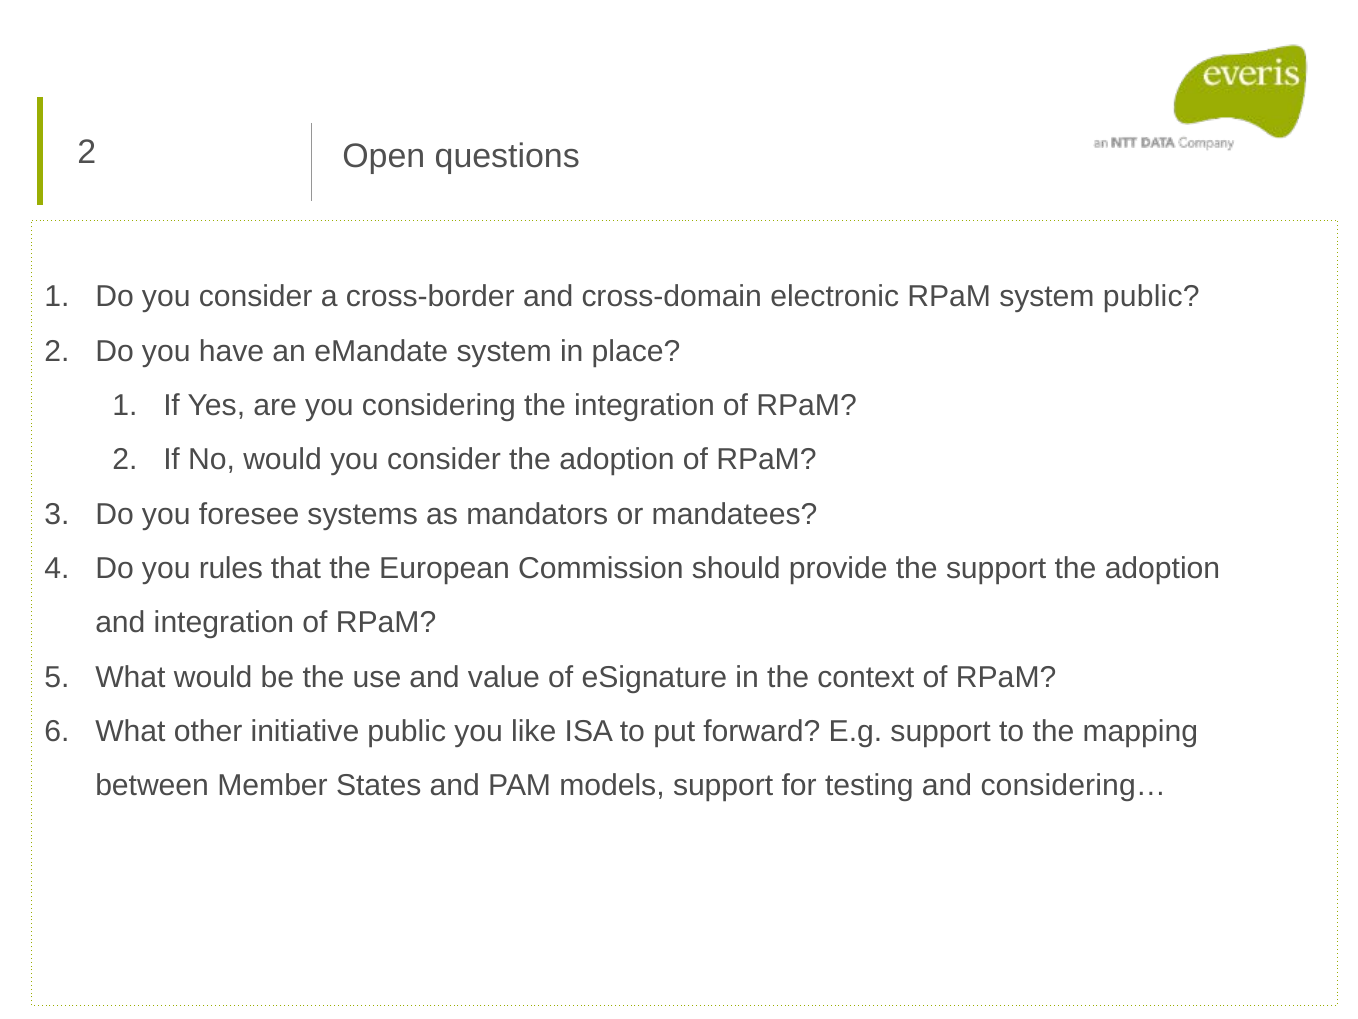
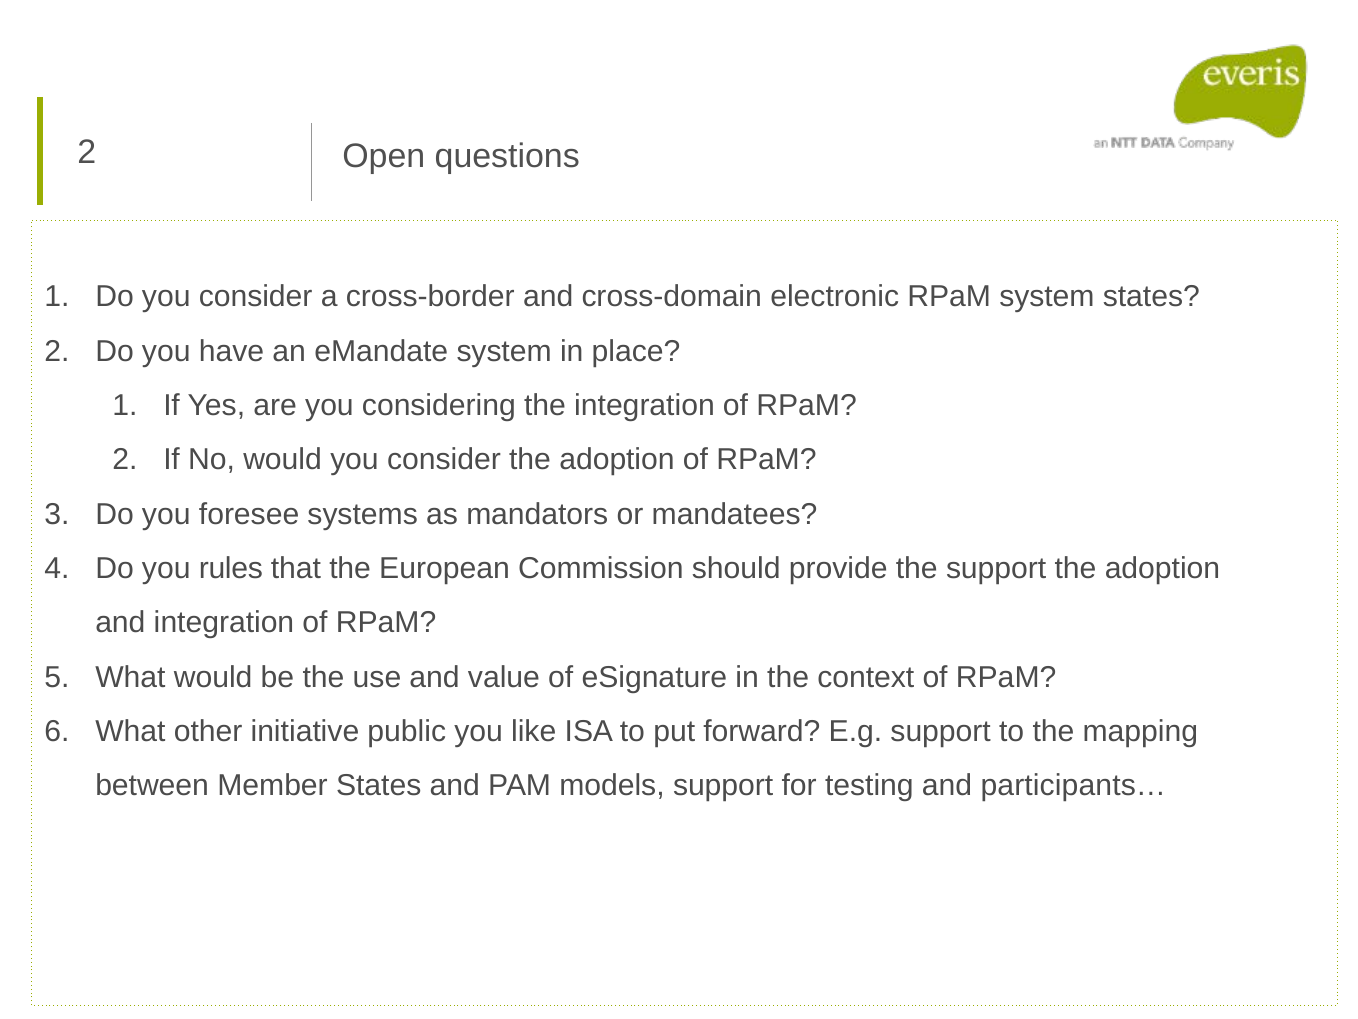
system public: public -> states (1151, 297)
considering…: considering… -> participants… (1073, 785)
